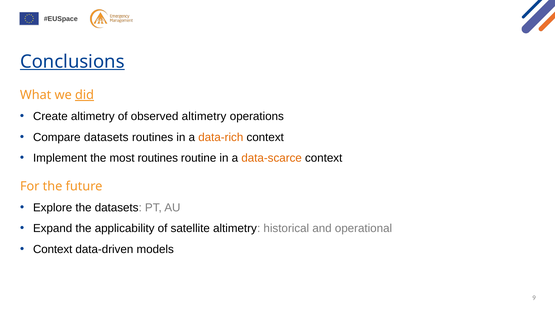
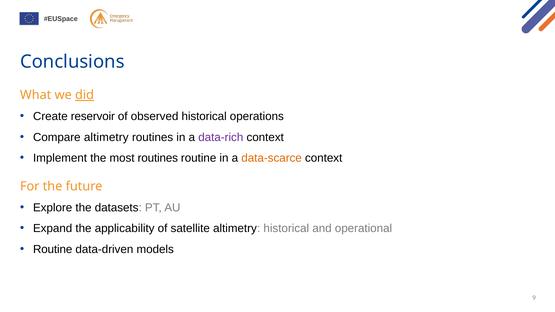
Conclusions underline: present -> none (72, 62)
Create altimetry: altimetry -> reservoir (93, 117)
observed altimetry: altimetry -> historical (204, 117)
Compare datasets: datasets -> altimetry (106, 137)
data-rich colour: orange -> purple (221, 137)
Context: Context -> Routine (53, 249)
